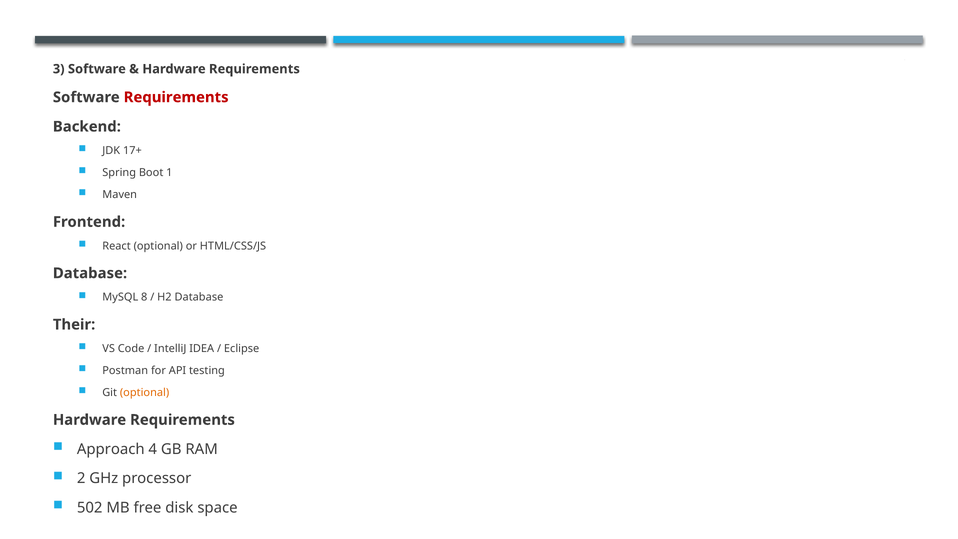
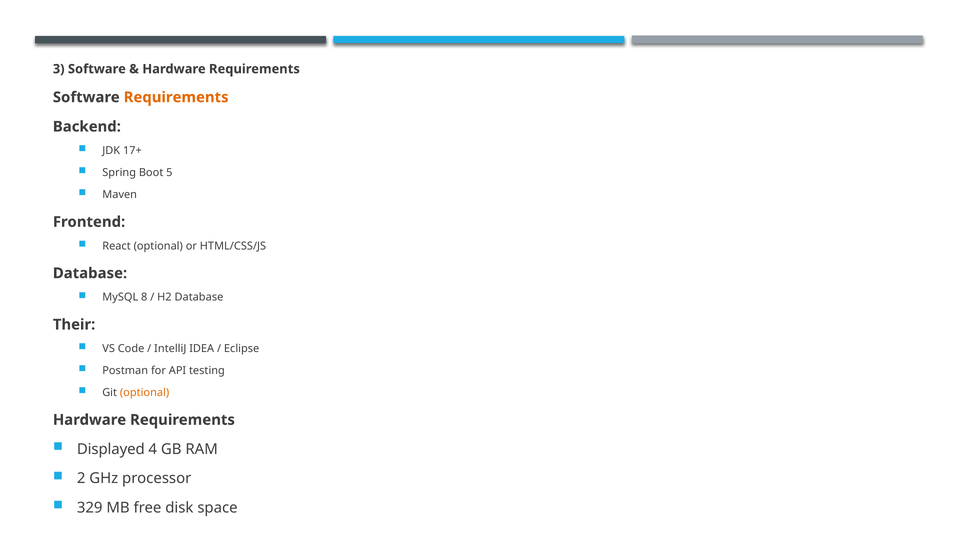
Requirements colour: red -> orange (176, 97)
1: 1 -> 5 (169, 173)
Approach: Approach -> Displayed (111, 449)
502: 502 -> 329 (90, 508)
